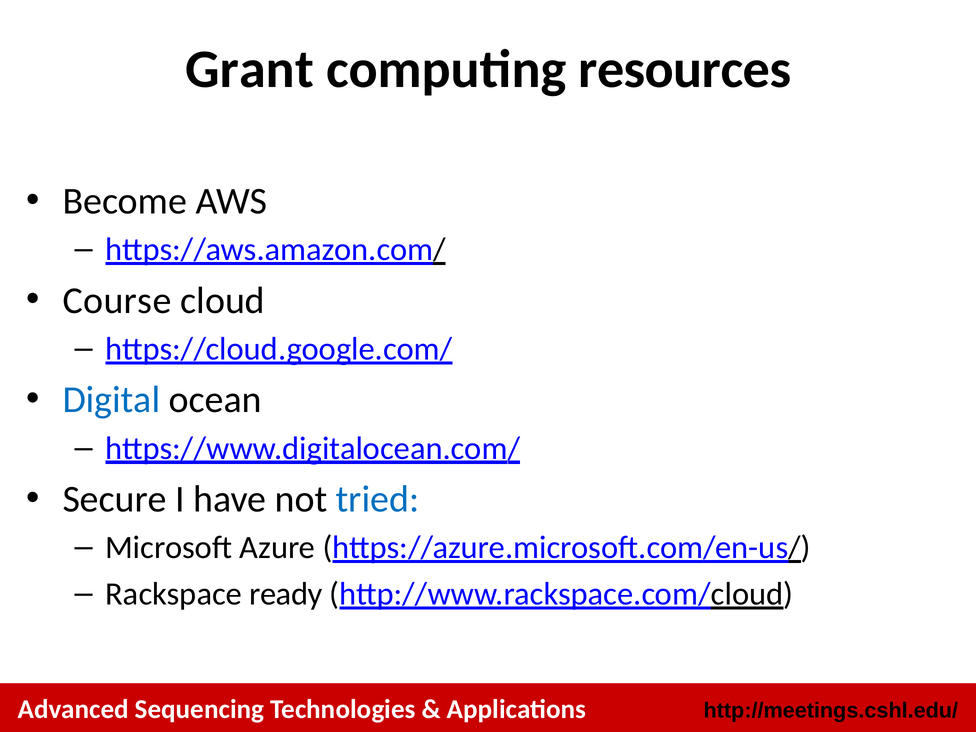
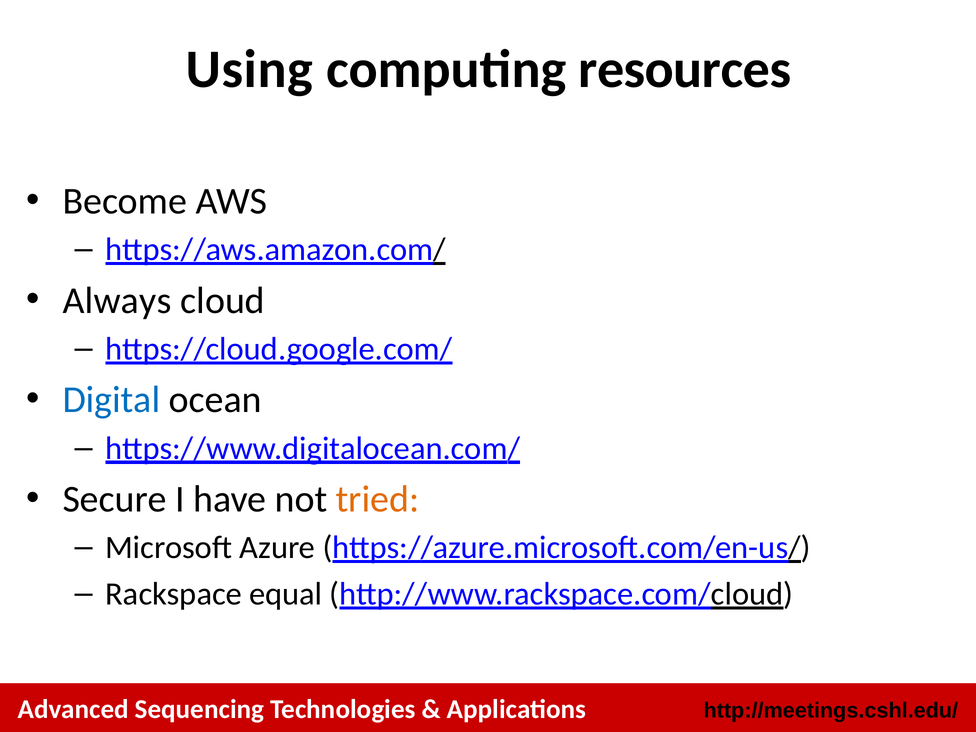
Grant: Grant -> Using (249, 70)
Course: Course -> Always (117, 300)
tried colour: blue -> orange (378, 499)
ready: ready -> equal (286, 594)
